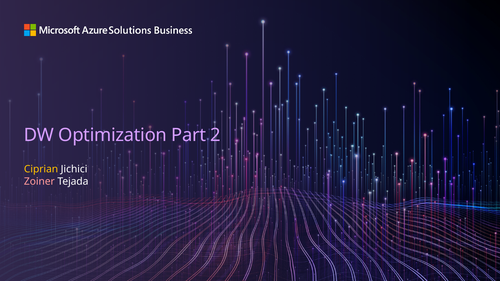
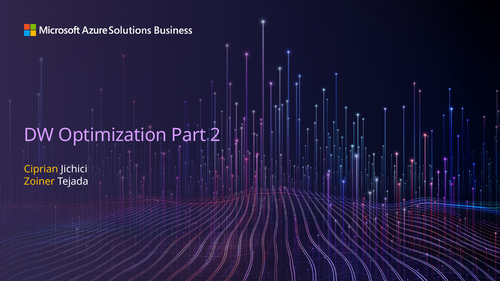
Zoiner colour: pink -> yellow (39, 182)
